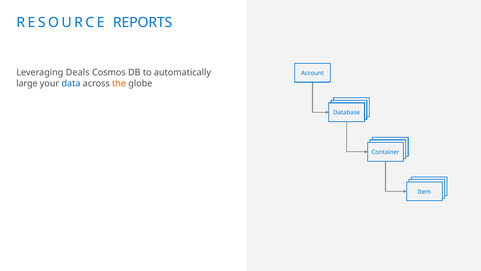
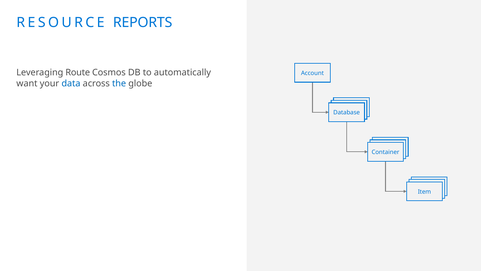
Deals: Deals -> Route (78, 72)
large: large -> want (27, 83)
the colour: orange -> blue (119, 83)
